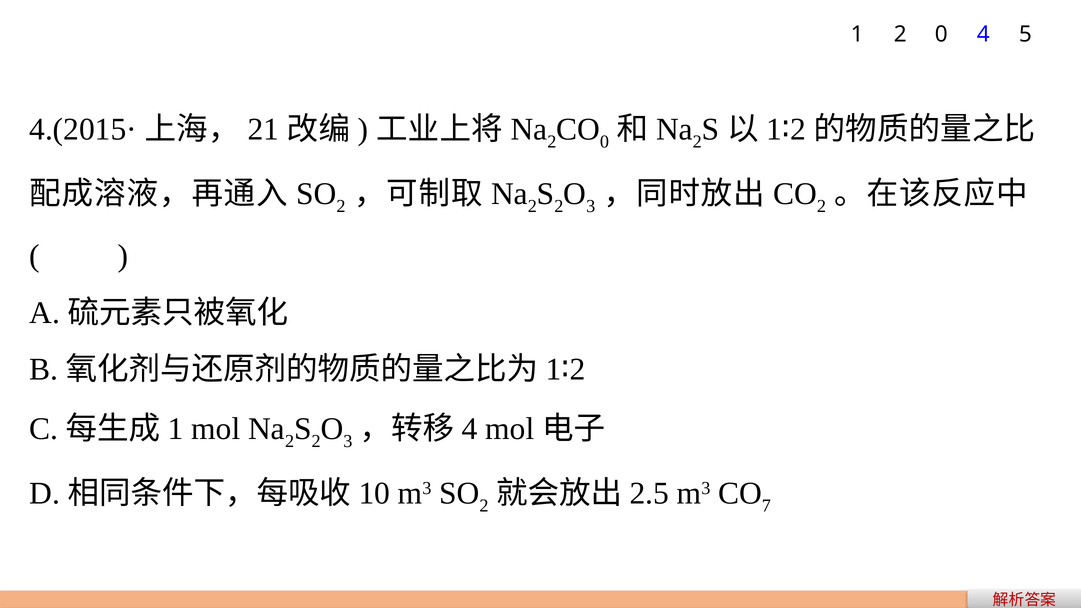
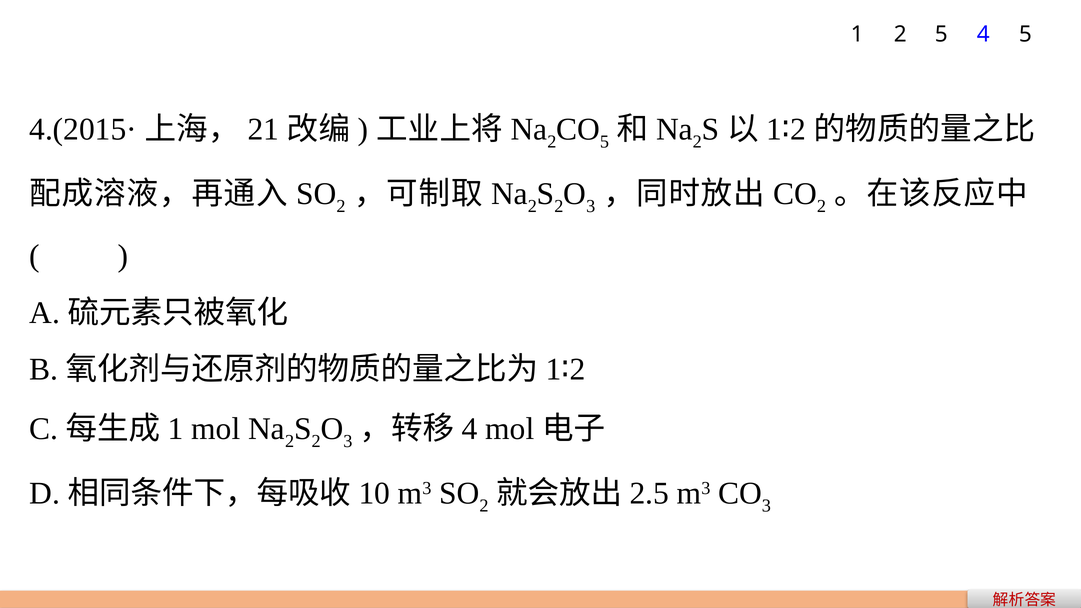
2 0: 0 -> 5 (941, 34)
0: 0 -> 5 (605, 142)
7: 7 -> 3 (766, 506)
